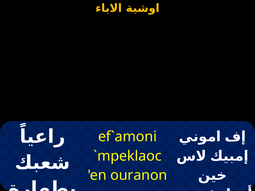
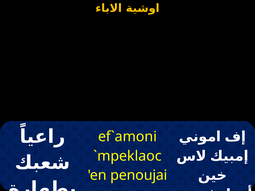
ouranon: ouranon -> penoujai (139, 175)
